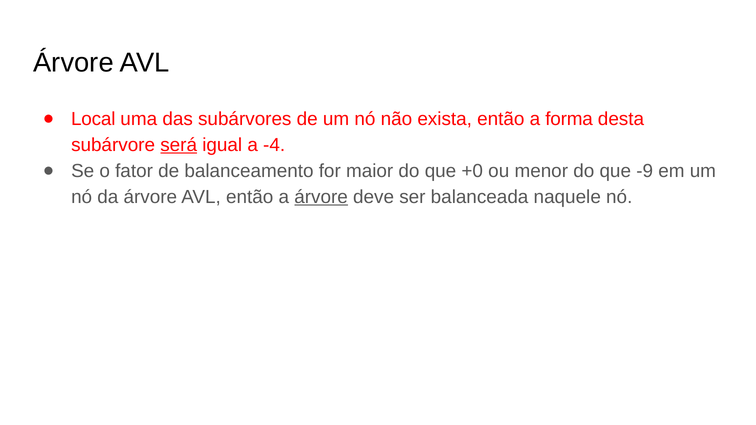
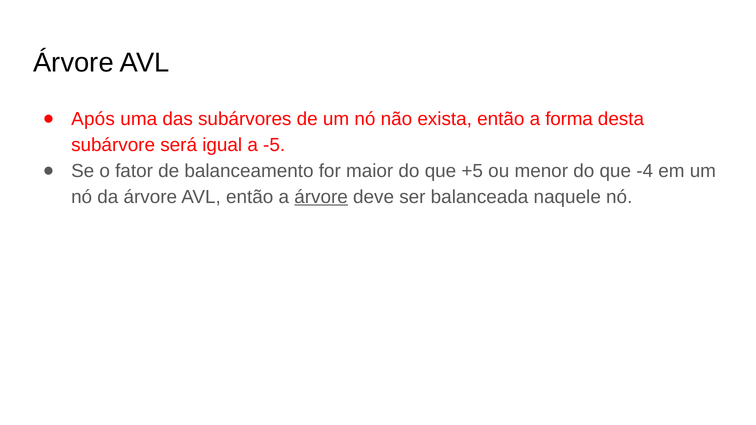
Local: Local -> Após (93, 119)
será underline: present -> none (179, 145)
-4: -4 -> -5 (274, 145)
+0: +0 -> +5 (472, 171)
-9: -9 -> -4 (645, 171)
